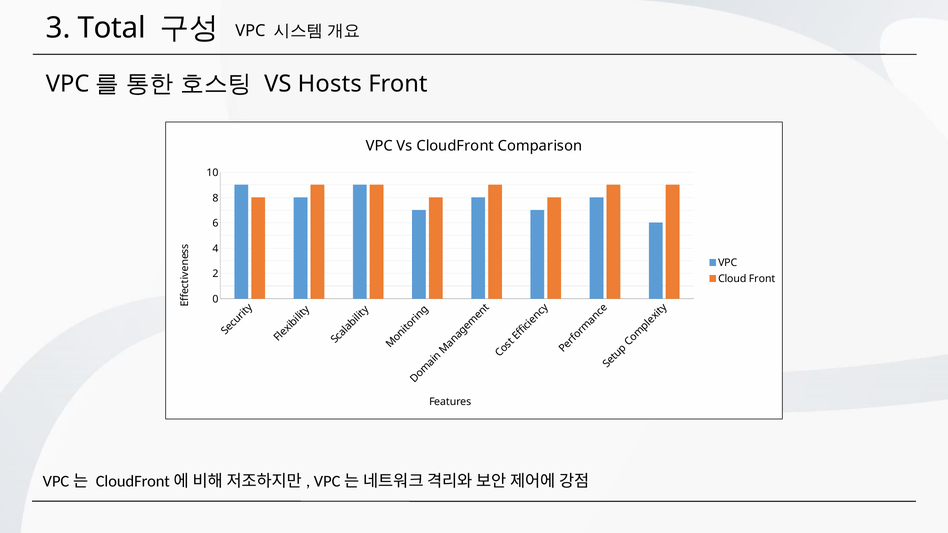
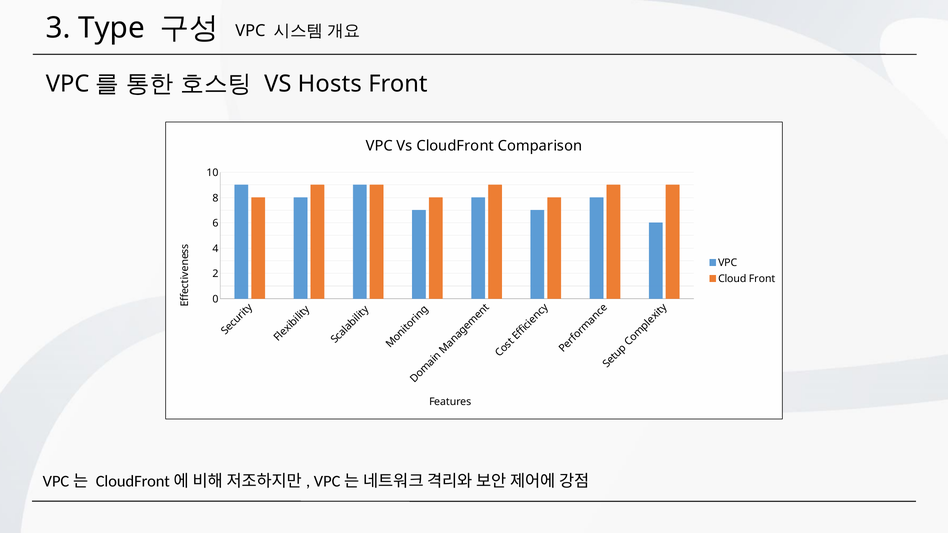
Total: Total -> Type (112, 28)
